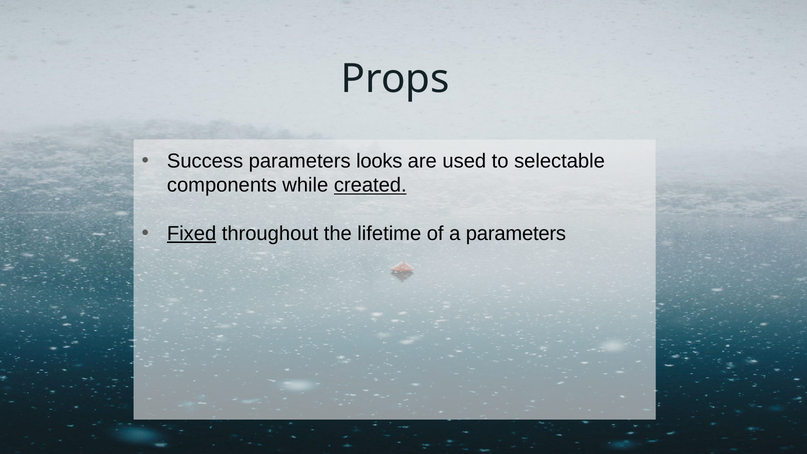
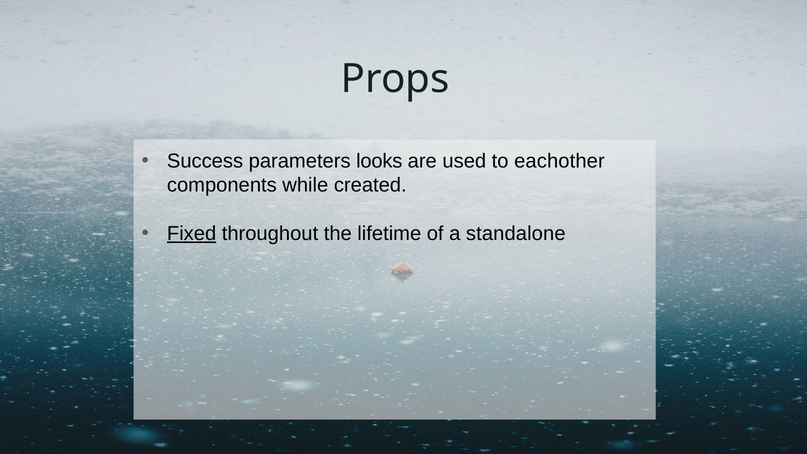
selectable: selectable -> eachother (559, 161)
created underline: present -> none (370, 185)
a parameters: parameters -> standalone (516, 234)
